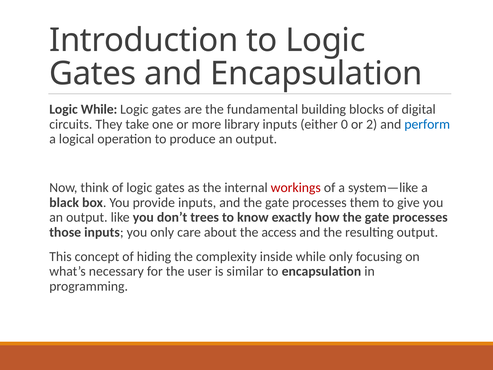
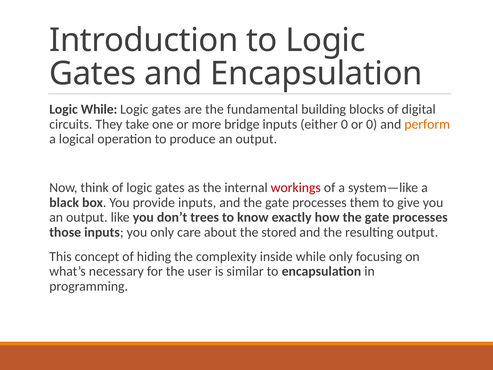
library: library -> bridge (242, 124)
or 2: 2 -> 0 (372, 124)
perform colour: blue -> orange (427, 124)
access: access -> stored (279, 232)
